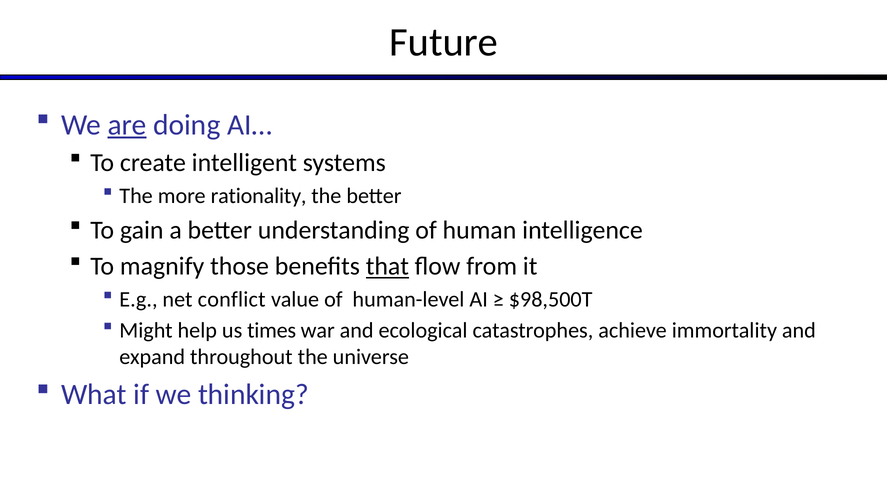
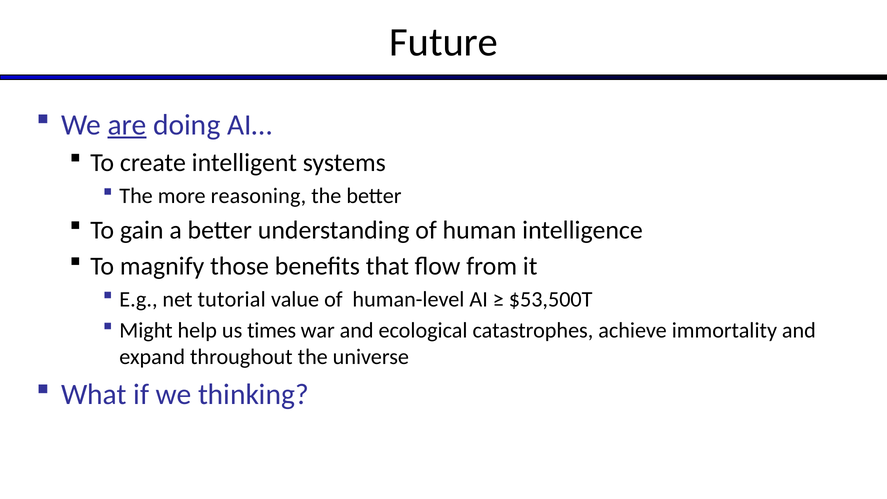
rationality: rationality -> reasoning (258, 196)
that underline: present -> none (387, 266)
conflict: conflict -> tutorial (232, 299)
$98,500T: $98,500T -> $53,500T (551, 299)
